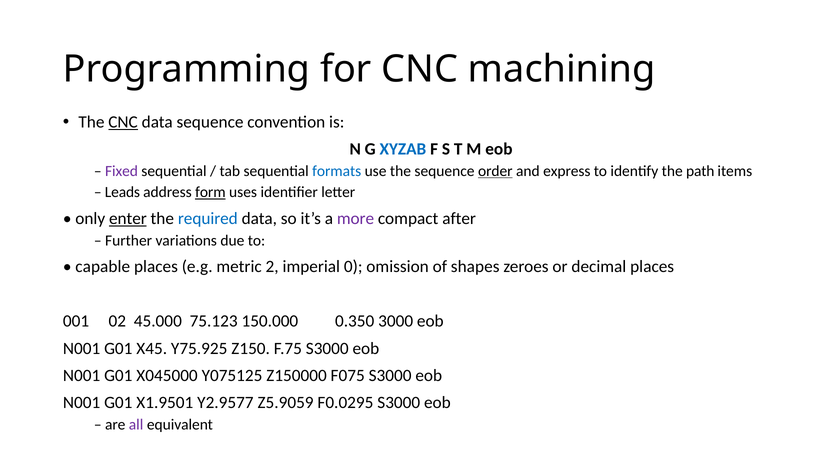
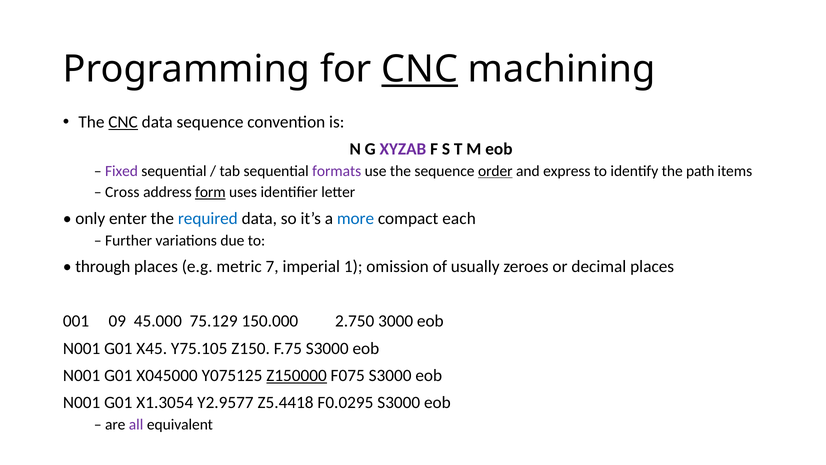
CNC underline: none -> present (420, 69)
XYZAB colour: blue -> purple (403, 149)
formats colour: blue -> purple (337, 171)
Leads: Leads -> Cross (122, 192)
enter underline: present -> none (128, 218)
more colour: purple -> blue (356, 218)
after: after -> each (459, 218)
capable: capable -> through (103, 266)
2: 2 -> 7 (272, 266)
0: 0 -> 1 (353, 266)
shapes: shapes -> usually (475, 266)
02: 02 -> 09 (117, 321)
75.123: 75.123 -> 75.129 (214, 321)
0.350: 0.350 -> 2.750 (355, 321)
Y75.925: Y75.925 -> Y75.105 (199, 348)
Z150000 underline: none -> present (297, 375)
X1.9501: X1.9501 -> X1.3054 (165, 402)
Z5.9059: Z5.9059 -> Z5.4418 (286, 402)
